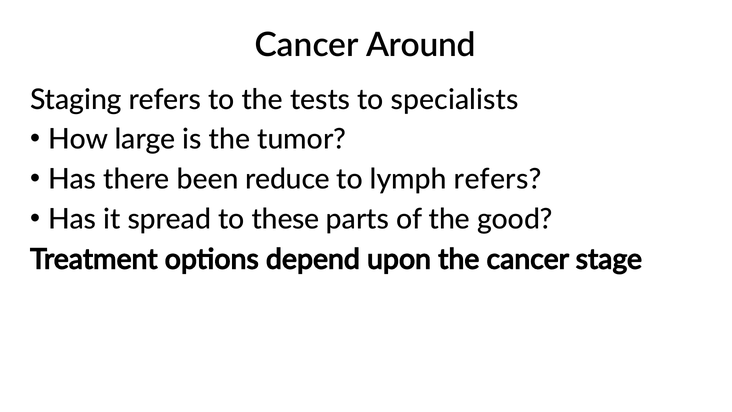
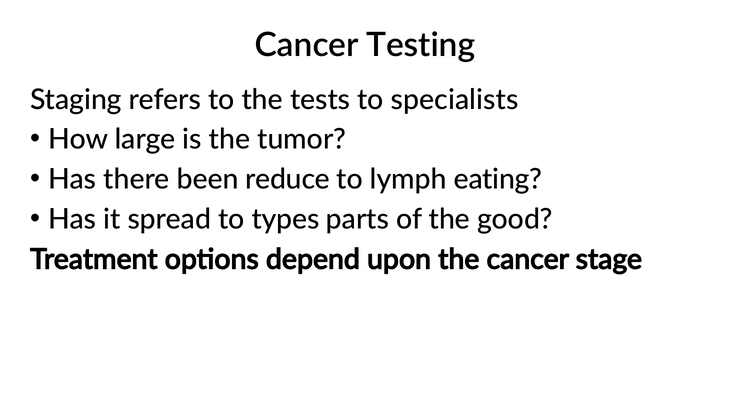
Around: Around -> Testing (421, 45)
lymph refers: refers -> eating (498, 179)
these: these -> types (286, 219)
